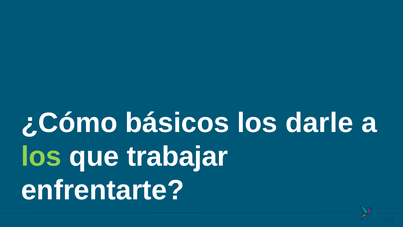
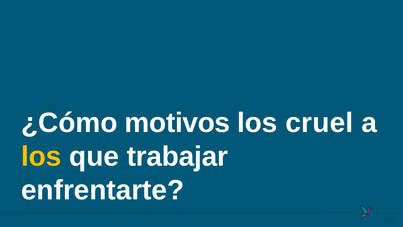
básicos: básicos -> motivos (177, 123)
darle: darle -> cruel (319, 123)
los colour: light green -> yellow (41, 156)
